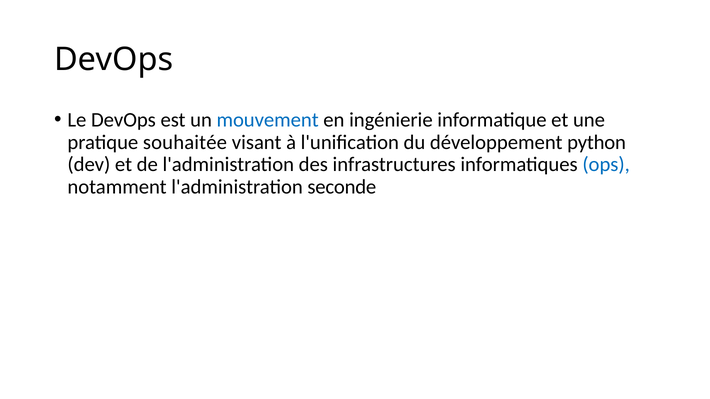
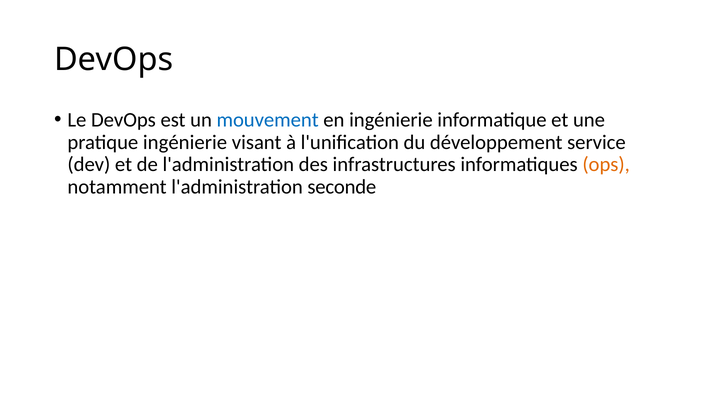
pratique souhaitée: souhaitée -> ingénierie (185, 142)
python: python -> service (596, 142)
ops colour: blue -> orange (606, 165)
